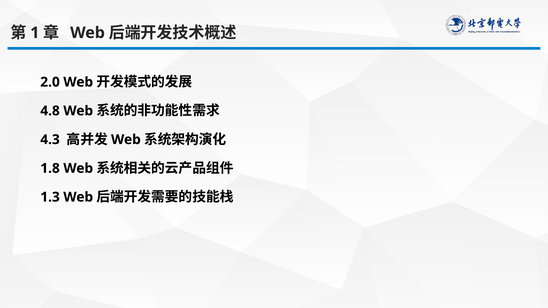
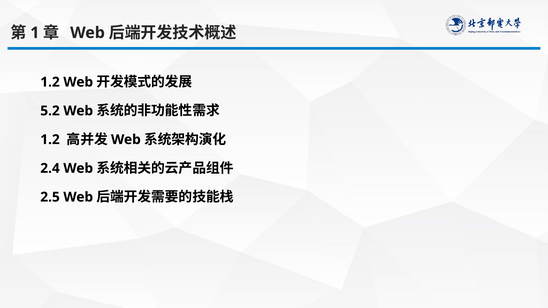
2.0: 2.0 -> 1.2 (50, 82)
4.8: 4.8 -> 5.2 (50, 111)
4.3: 4.3 -> 1.2 (50, 140)
1.8: 1.8 -> 2.4 (50, 168)
1.3: 1.3 -> 2.5 (50, 197)
